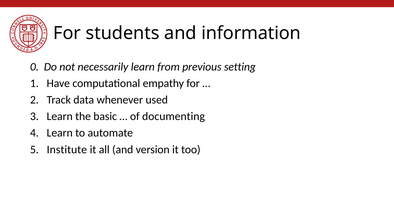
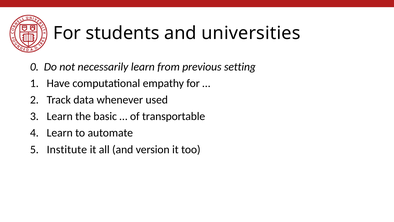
information: information -> universities (251, 33)
documenting: documenting -> transportable (174, 116)
